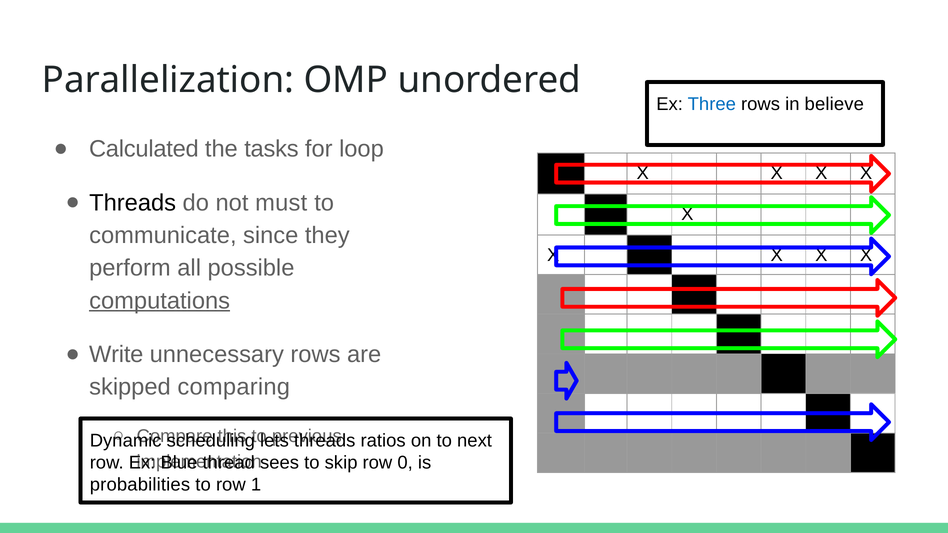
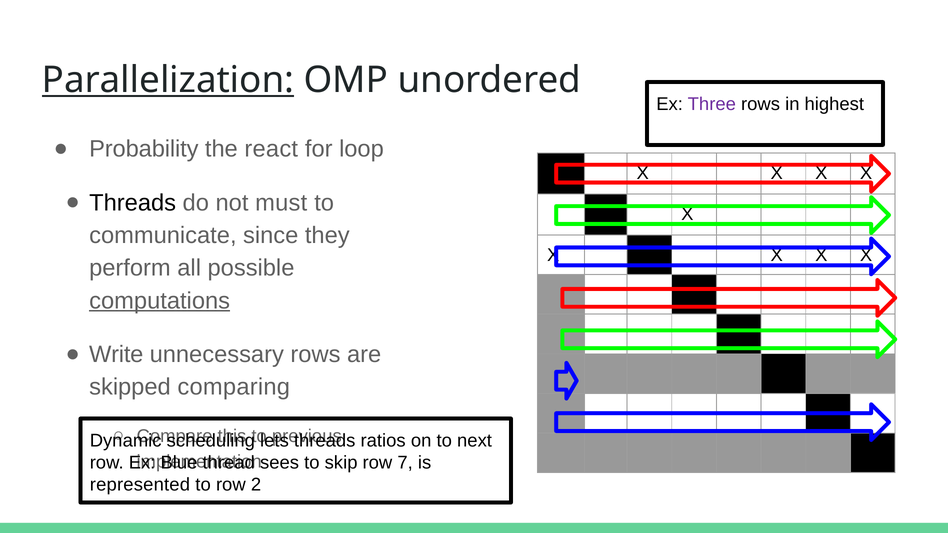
Parallelization underline: none -> present (168, 80)
Three colour: blue -> purple (712, 104)
believe: believe -> highest (834, 104)
Calculated: Calculated -> Probability (144, 149)
tasks: tasks -> react (271, 149)
0: 0 -> 7 (405, 463)
probabilities: probabilities -> represented (140, 485)
1: 1 -> 2 (256, 485)
